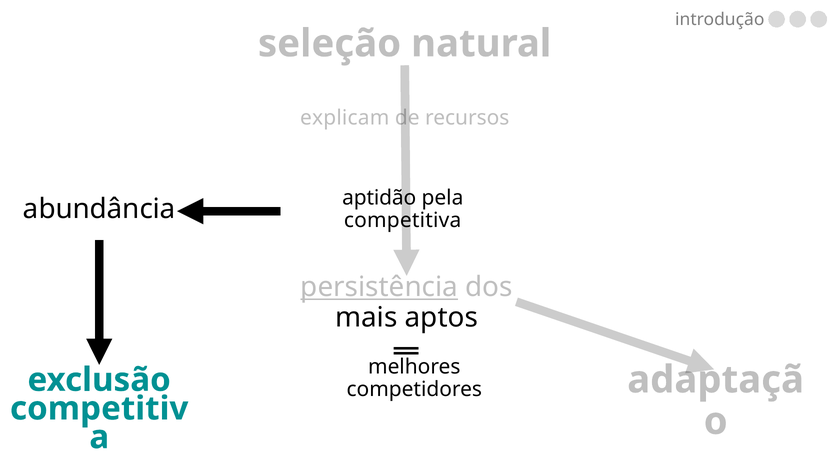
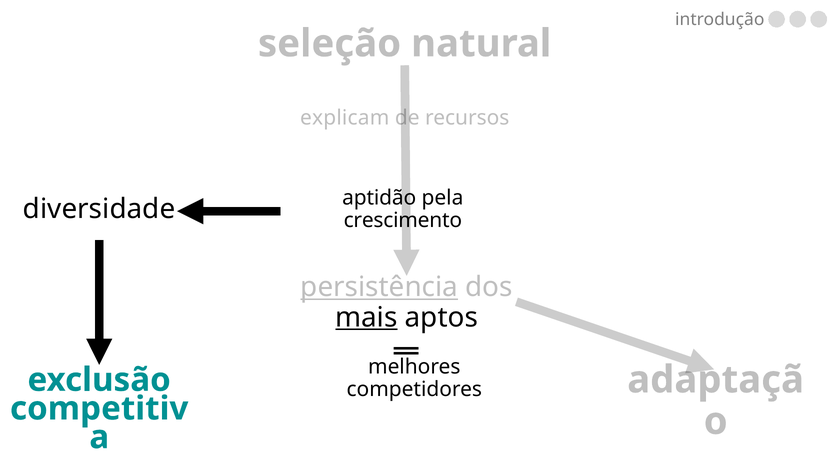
abundância: abundância -> diversidade (99, 209)
competitiva: competitiva -> crescimento (403, 220)
mais underline: none -> present (366, 317)
